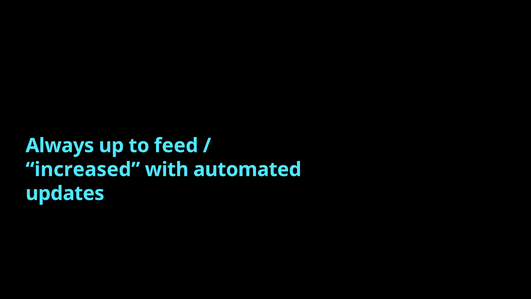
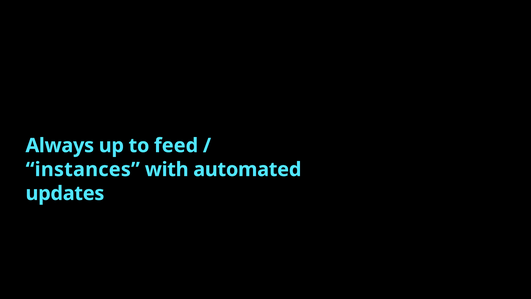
increased: increased -> instances (83, 169)
